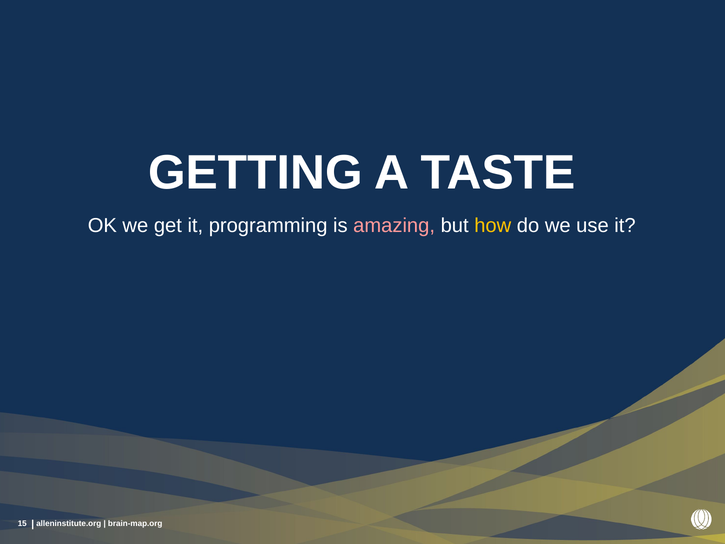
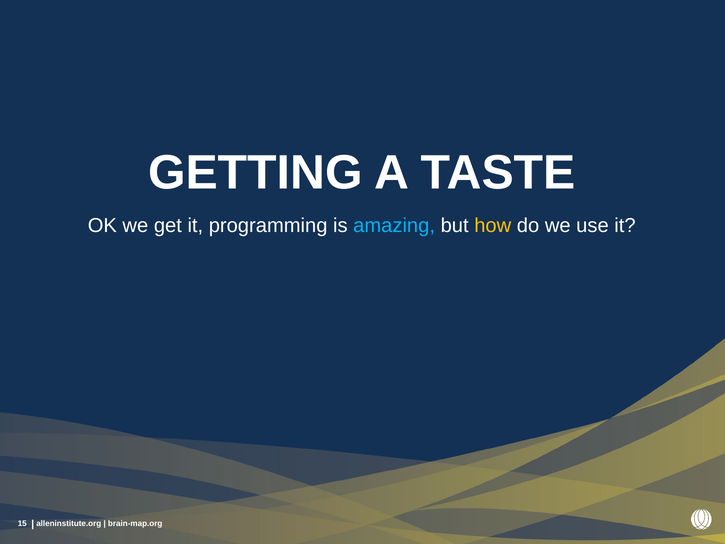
amazing colour: pink -> light blue (394, 226)
